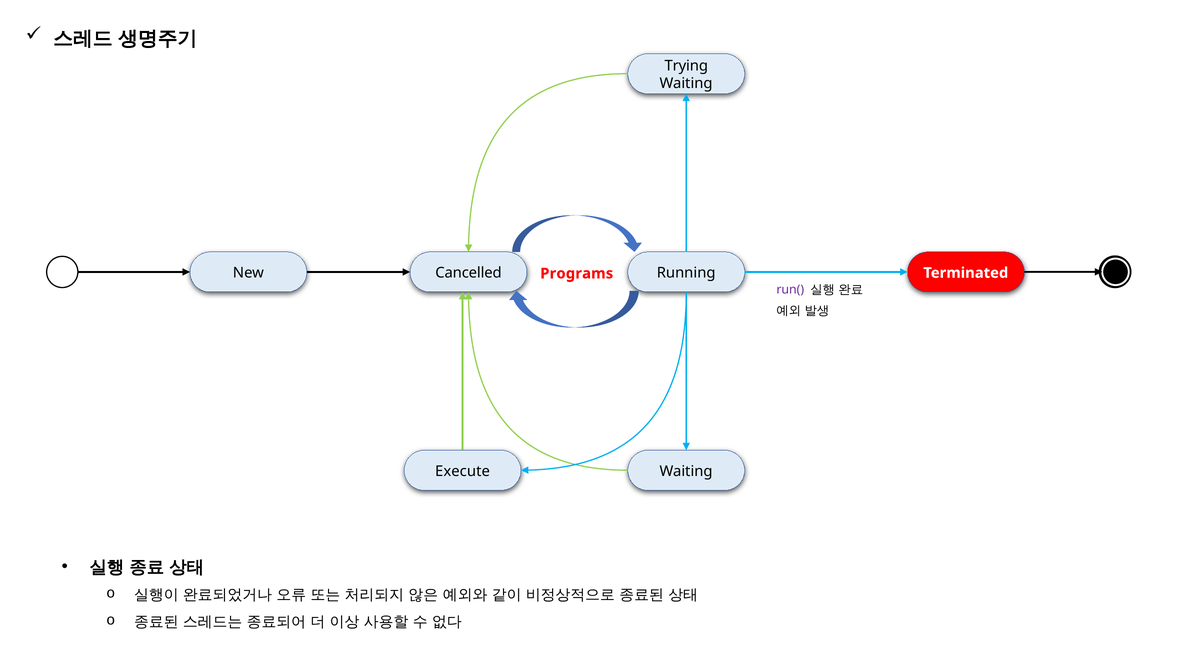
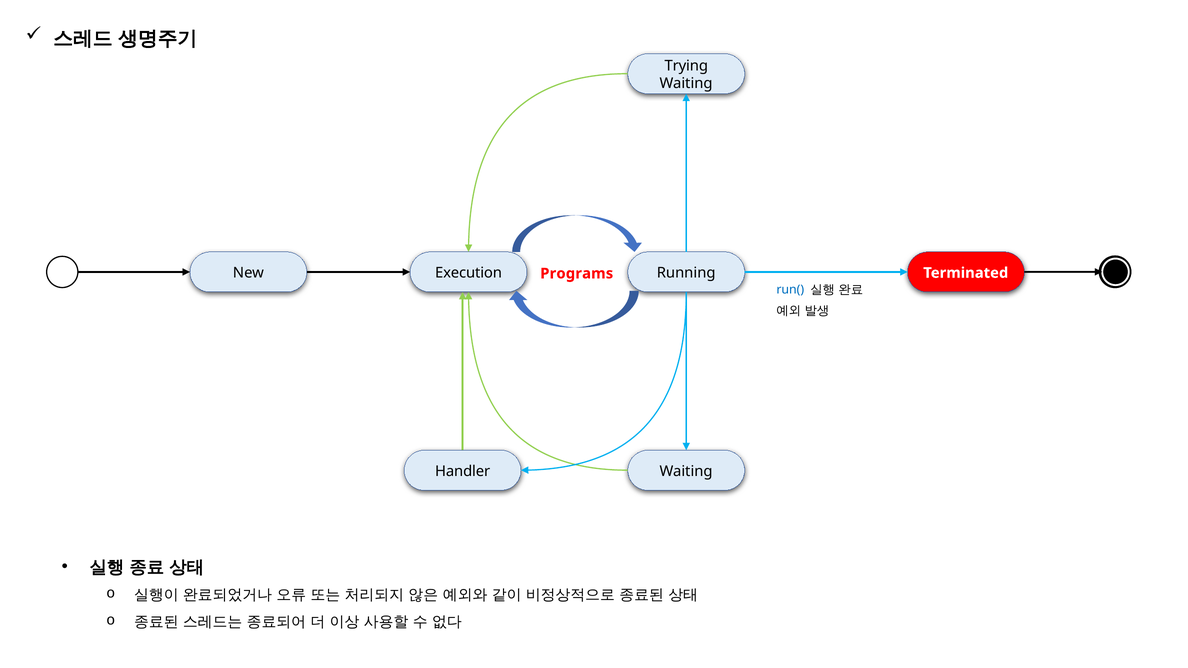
Cancelled: Cancelled -> Execution (469, 273)
run( colour: purple -> blue (790, 290)
Execute: Execute -> Handler (463, 471)
